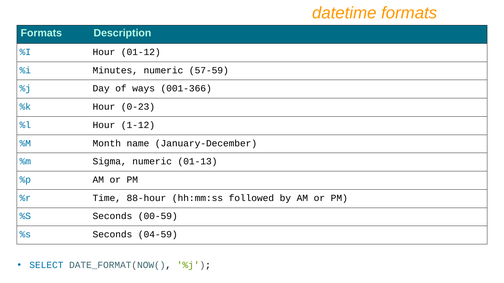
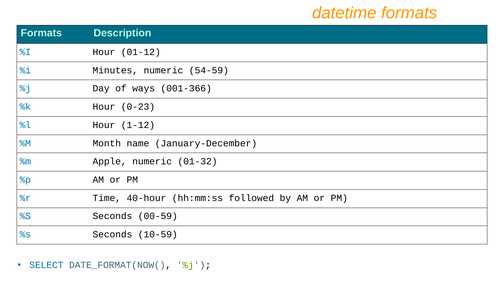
57-59: 57-59 -> 54-59 (209, 70)
Sigma: Sigma -> Apple (110, 162)
01-13: 01-13 -> 01-32 (198, 162)
88-hour: 88-hour -> 40-hour (146, 198)
04-59: 04-59 -> 10-59 (158, 235)
